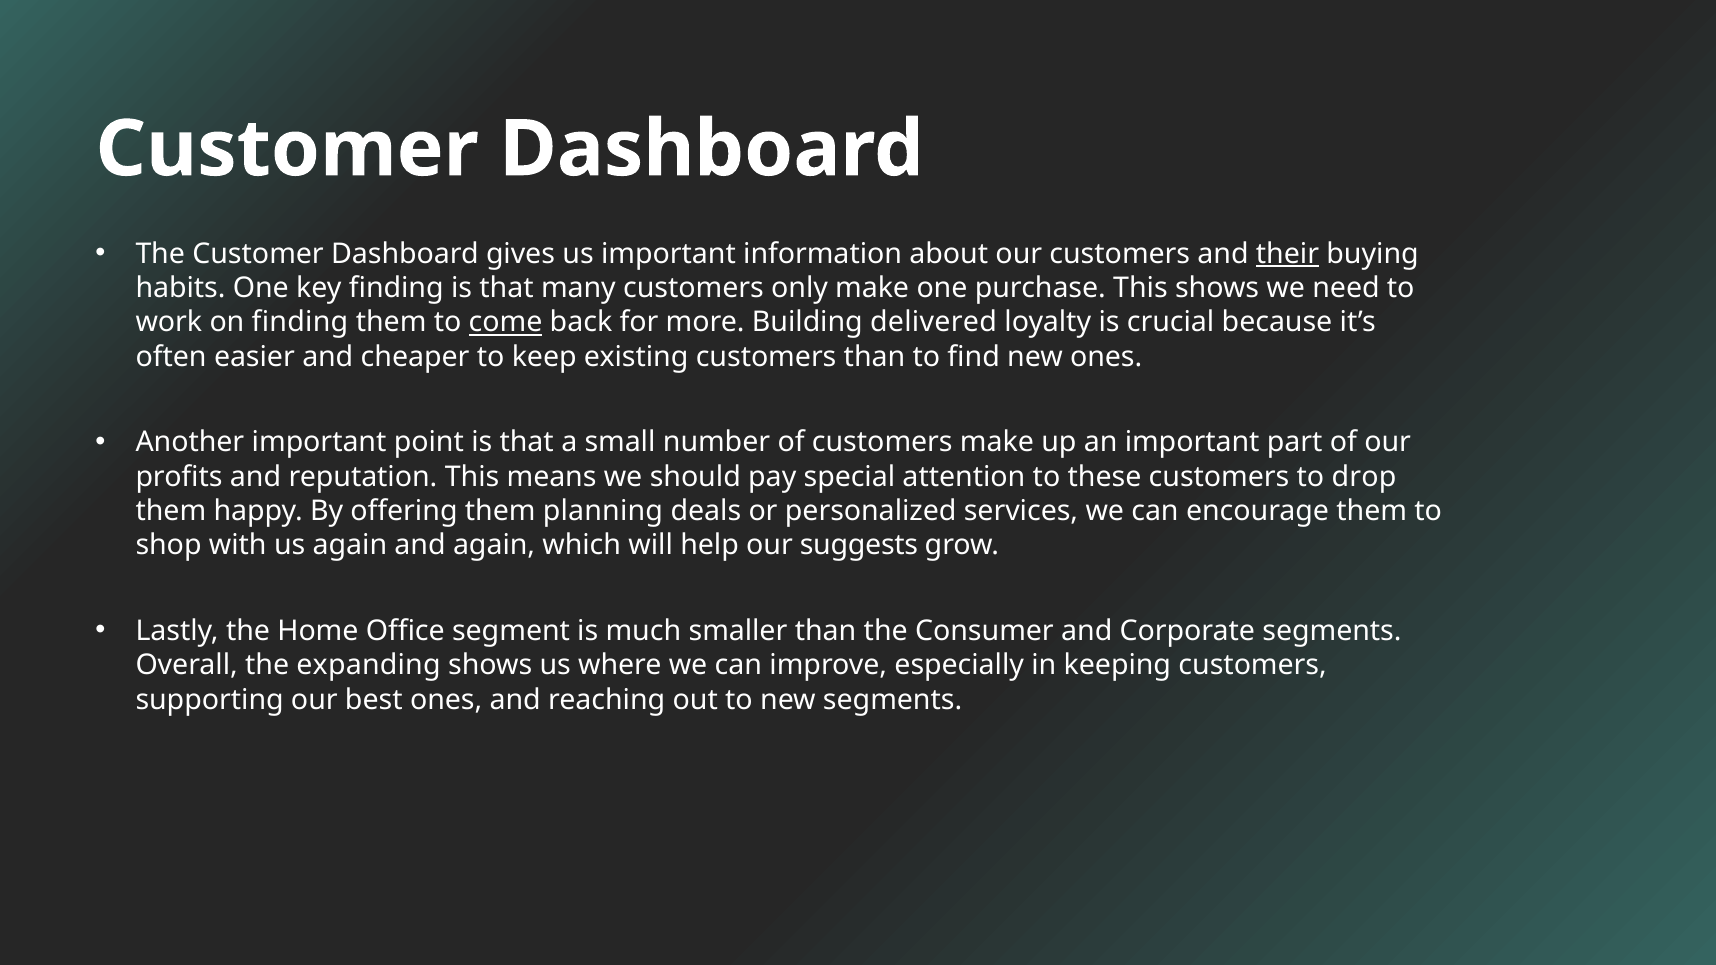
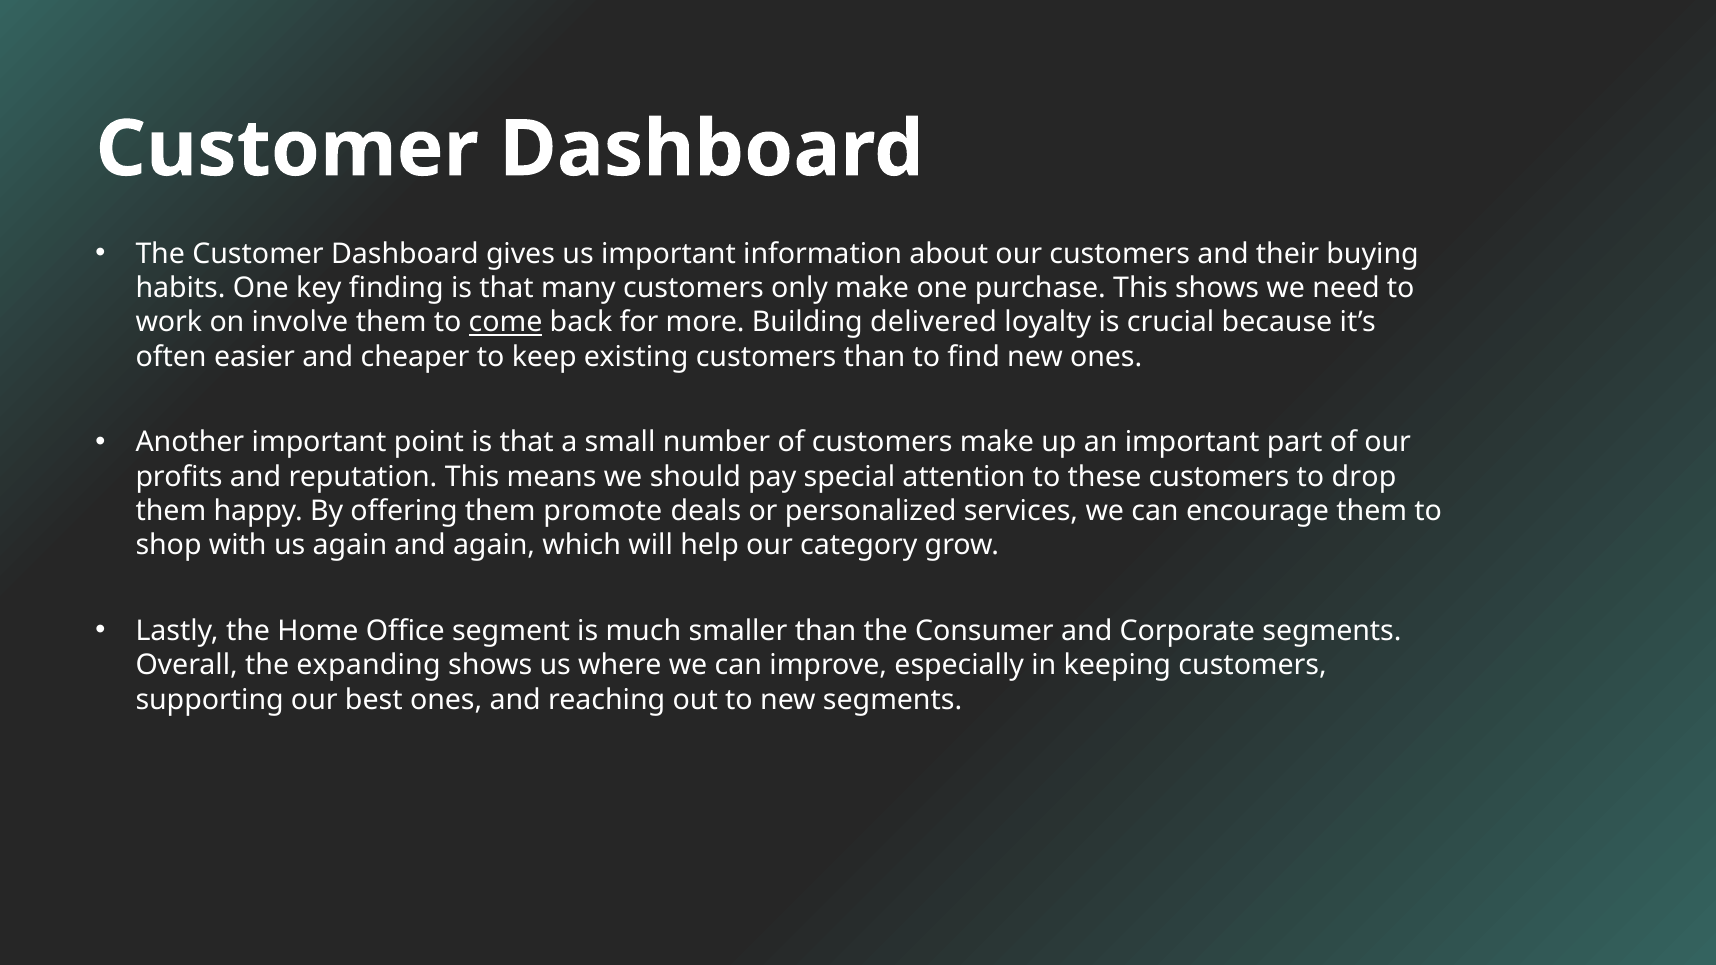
their underline: present -> none (1288, 254)
on finding: finding -> involve (300, 322)
planning: planning -> promote (603, 511)
suggests: suggests -> category (859, 545)
